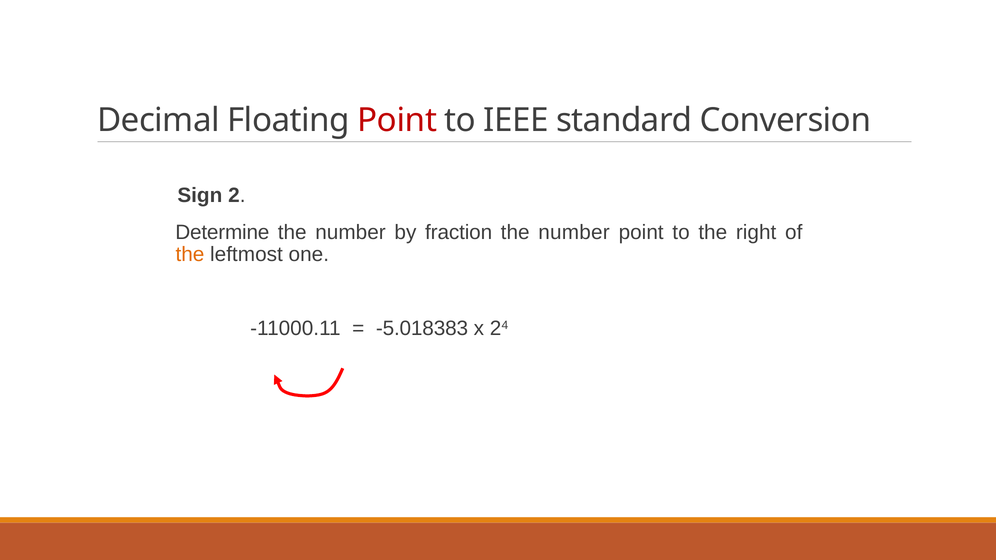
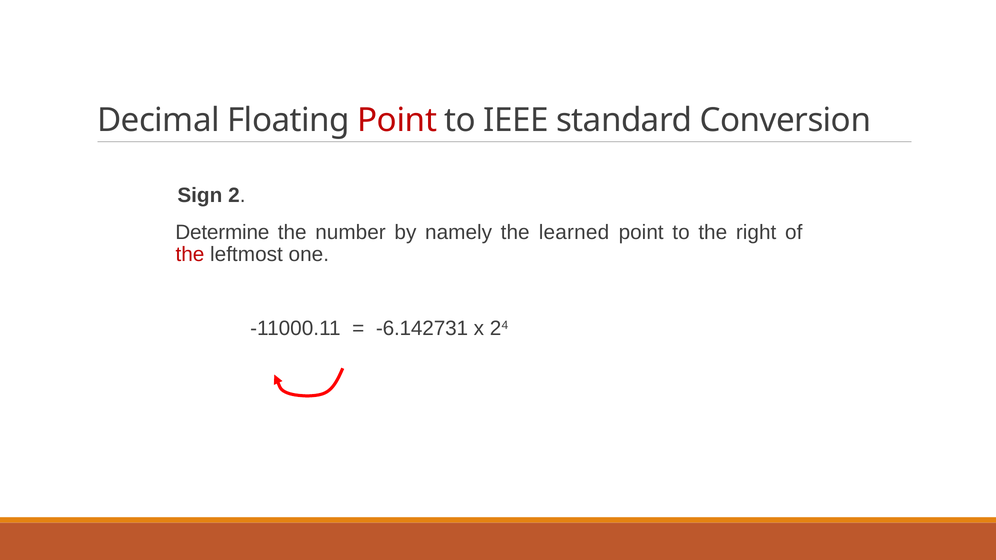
fraction: fraction -> namely (459, 232)
number: number -> learned (574, 232)
the colour: orange -> red (190, 255)
-5.018383: -5.018383 -> -6.142731 (422, 329)
